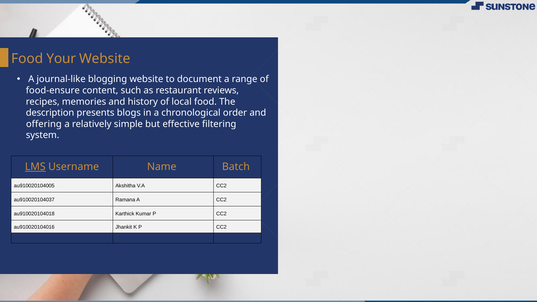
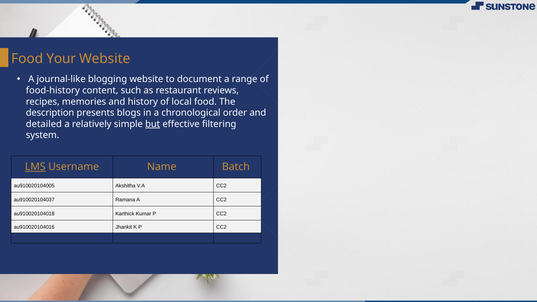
food-ensure: food-ensure -> food-history (53, 90)
offering: offering -> detailed (44, 124)
but underline: none -> present (153, 124)
